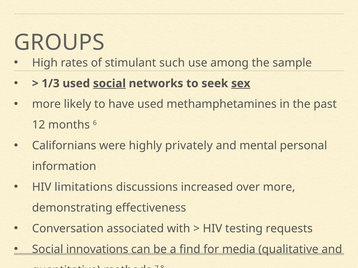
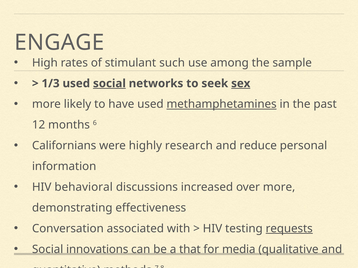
GROUPS: GROUPS -> ENGAGE (59, 43)
methamphetamines underline: none -> present (222, 104)
privately: privately -> research (189, 146)
mental: mental -> reduce (258, 146)
limitations: limitations -> behavioral (84, 187)
requests underline: none -> present (289, 229)
find: find -> that (190, 250)
